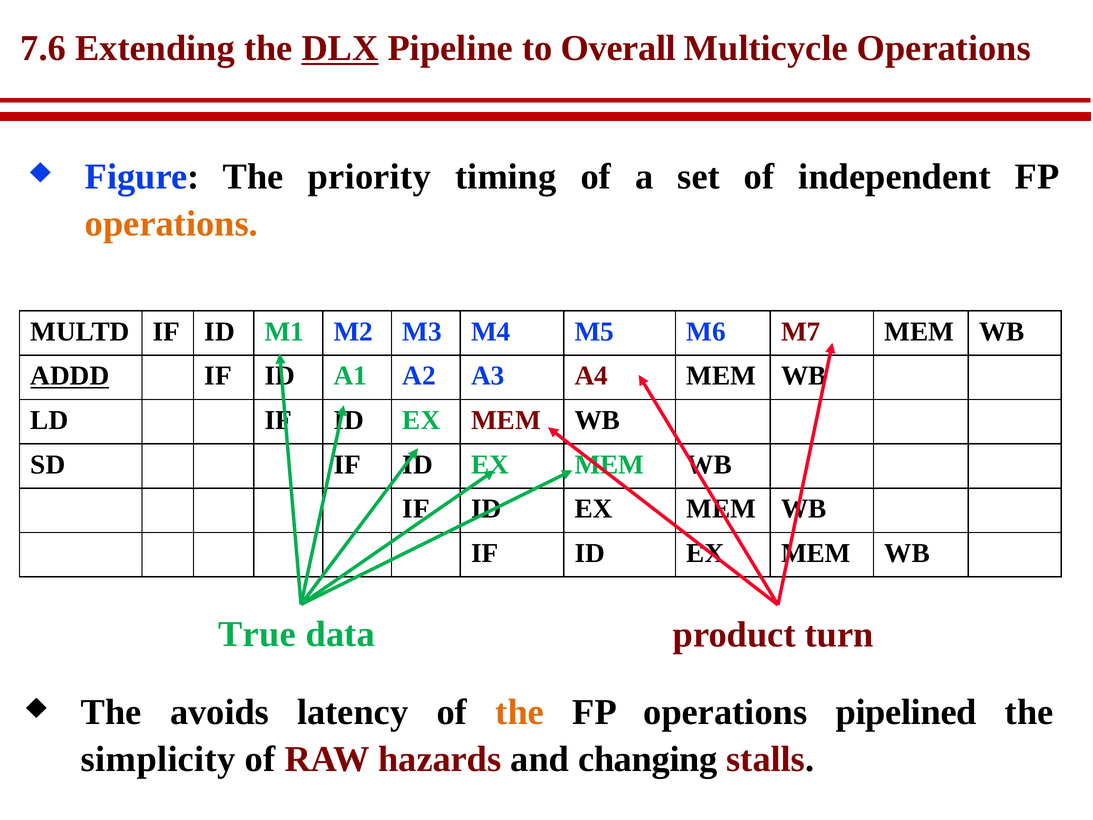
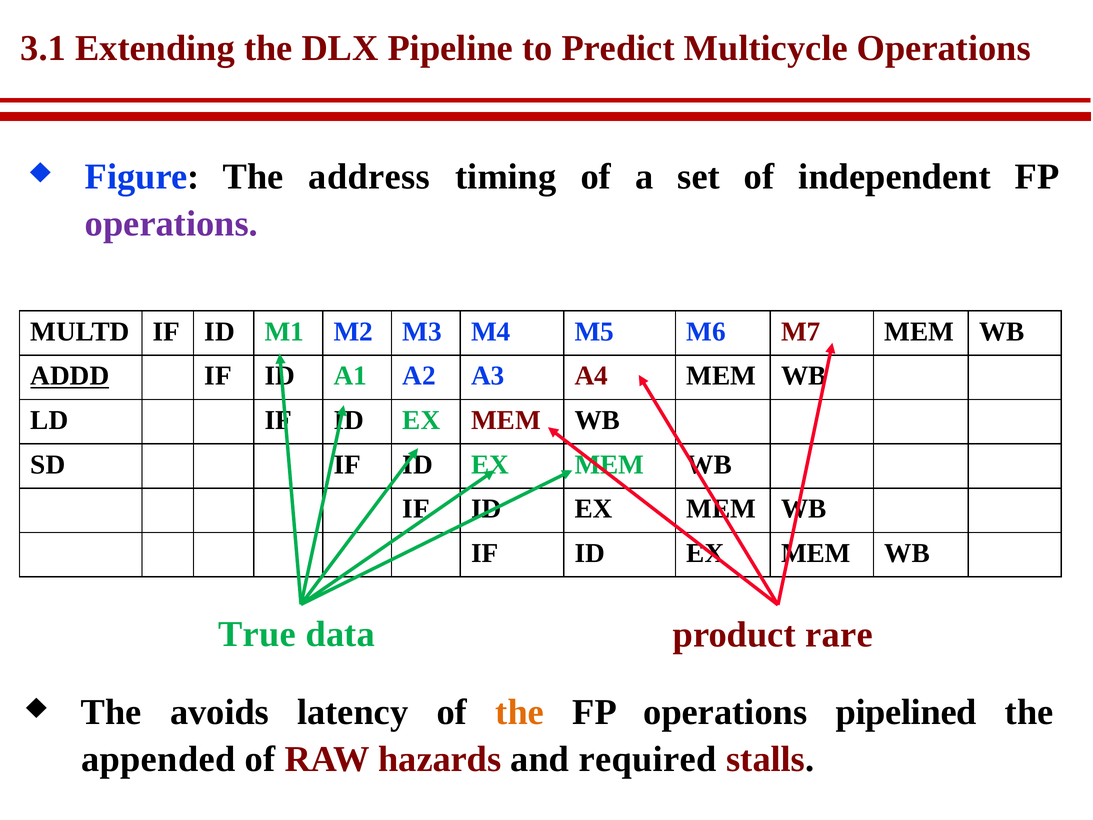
7.6: 7.6 -> 3.1 (43, 48)
DLX underline: present -> none (340, 48)
Overall: Overall -> Predict (618, 48)
priority: priority -> address (369, 177)
operations colour: orange -> purple (171, 224)
turn: turn -> rare (839, 634)
simplicity: simplicity -> appended (158, 759)
changing: changing -> required (648, 759)
